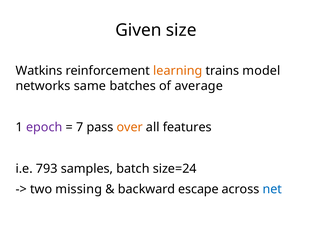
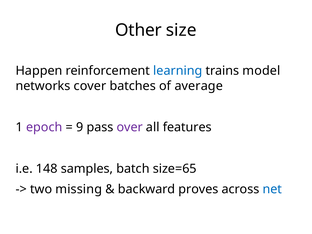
Given: Given -> Other (138, 30)
Watkins: Watkins -> Happen (39, 71)
learning colour: orange -> blue (178, 71)
same: same -> cover (90, 86)
7: 7 -> 9 (80, 127)
over colour: orange -> purple (130, 127)
793: 793 -> 148 (47, 169)
size=24: size=24 -> size=65 (175, 169)
escape: escape -> proves (198, 189)
